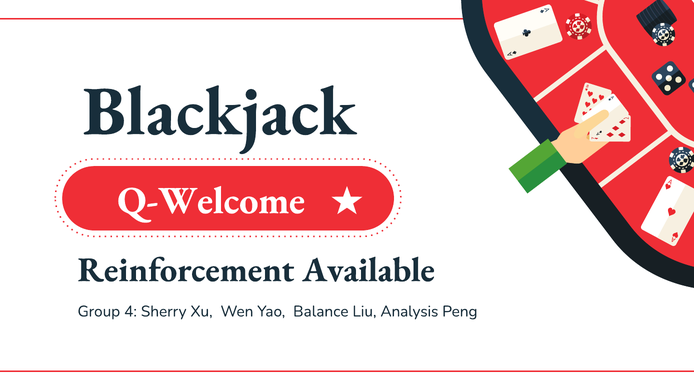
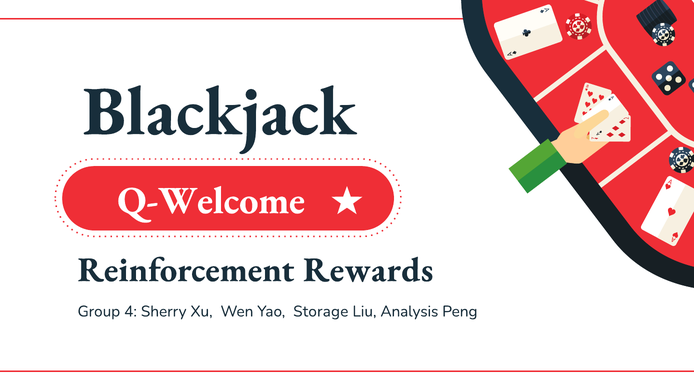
Available: Available -> Rewards (368, 270)
Balance: Balance -> Storage (321, 312)
